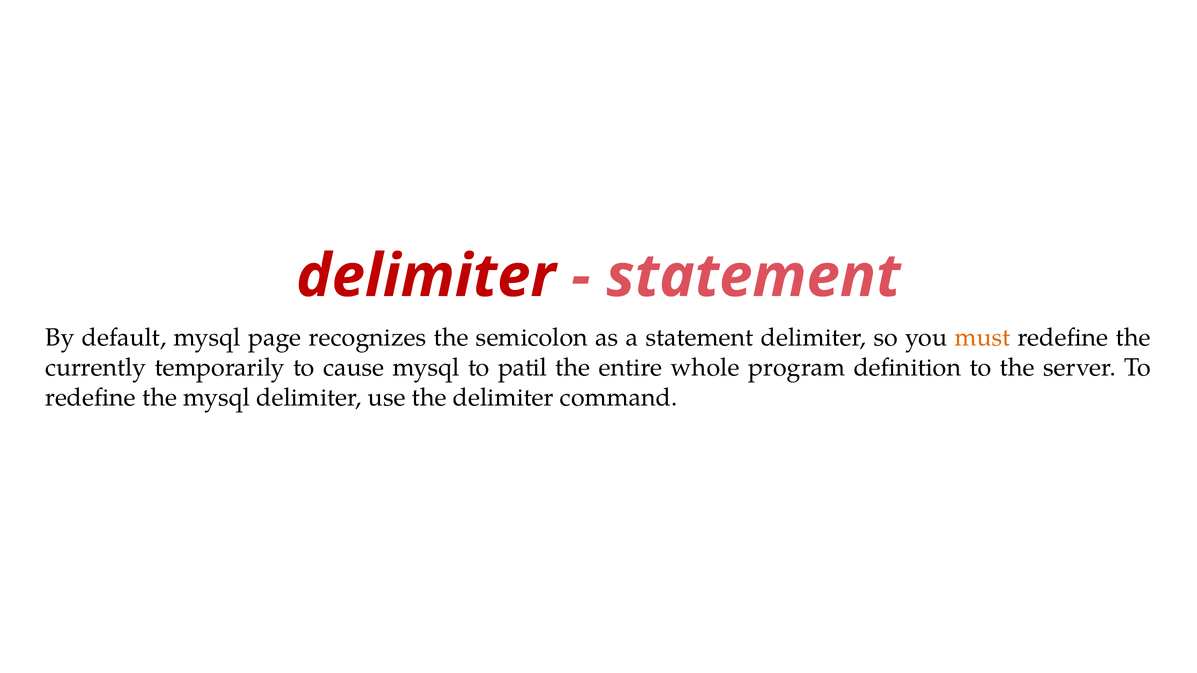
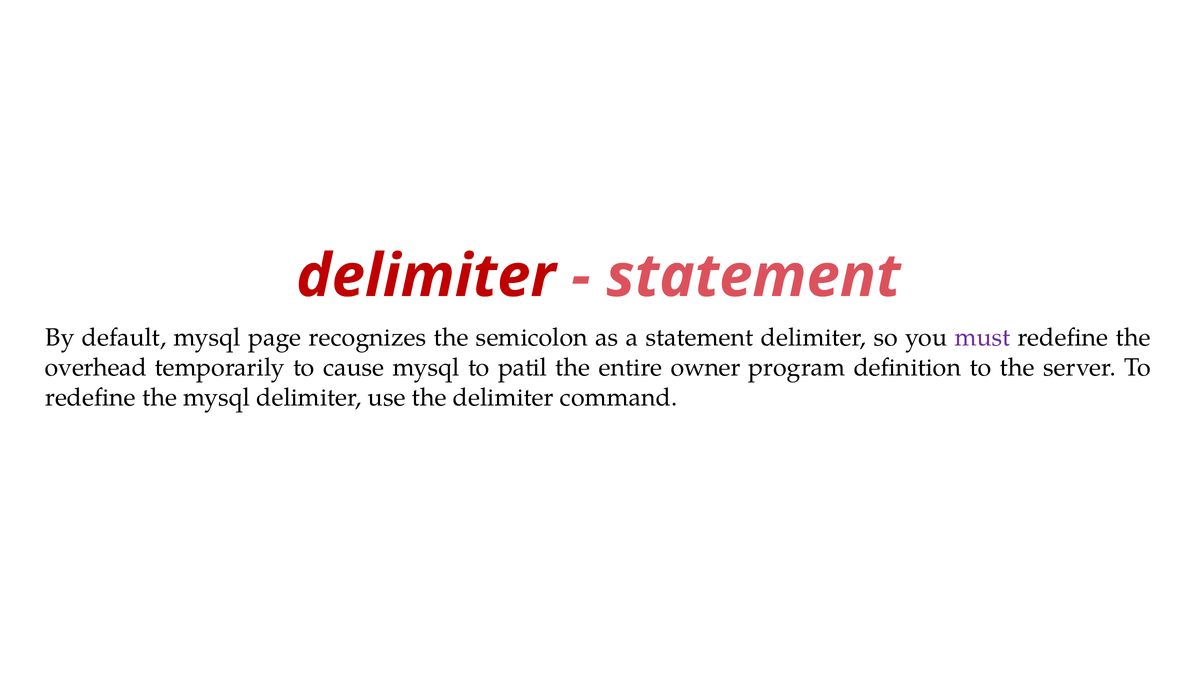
must colour: orange -> purple (982, 338)
currently: currently -> overhead (96, 368)
whole: whole -> owner (706, 368)
